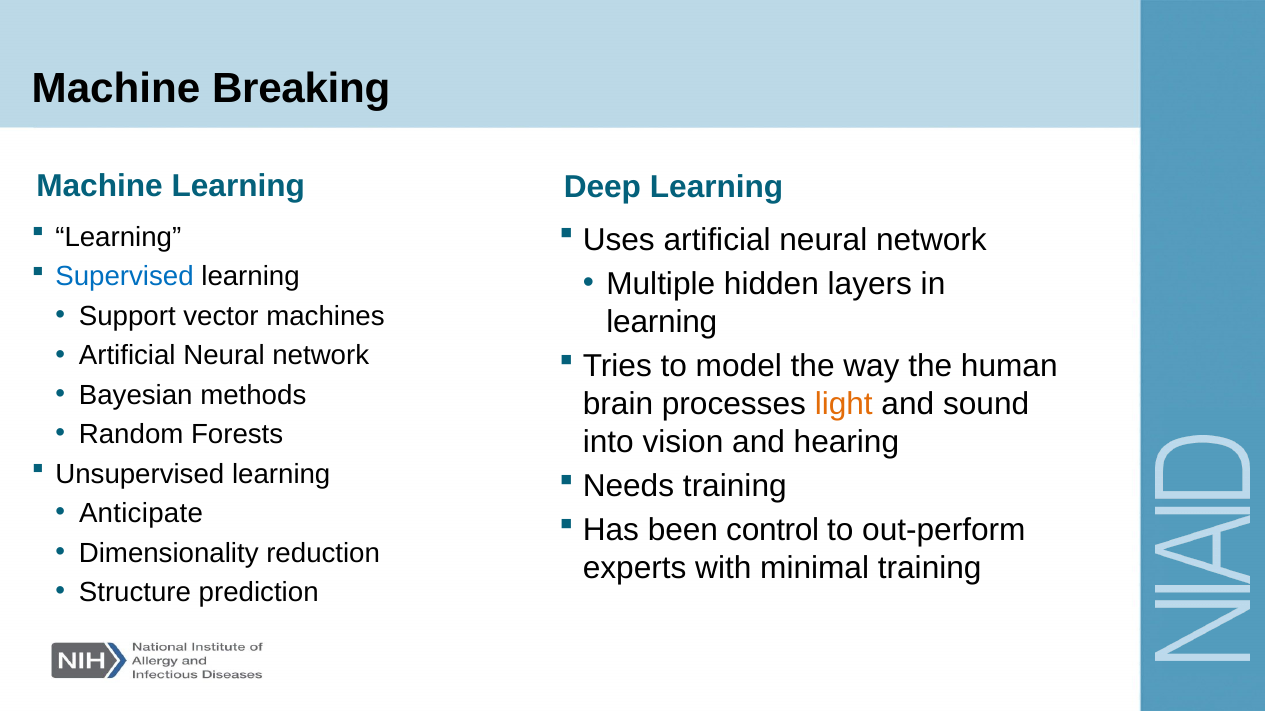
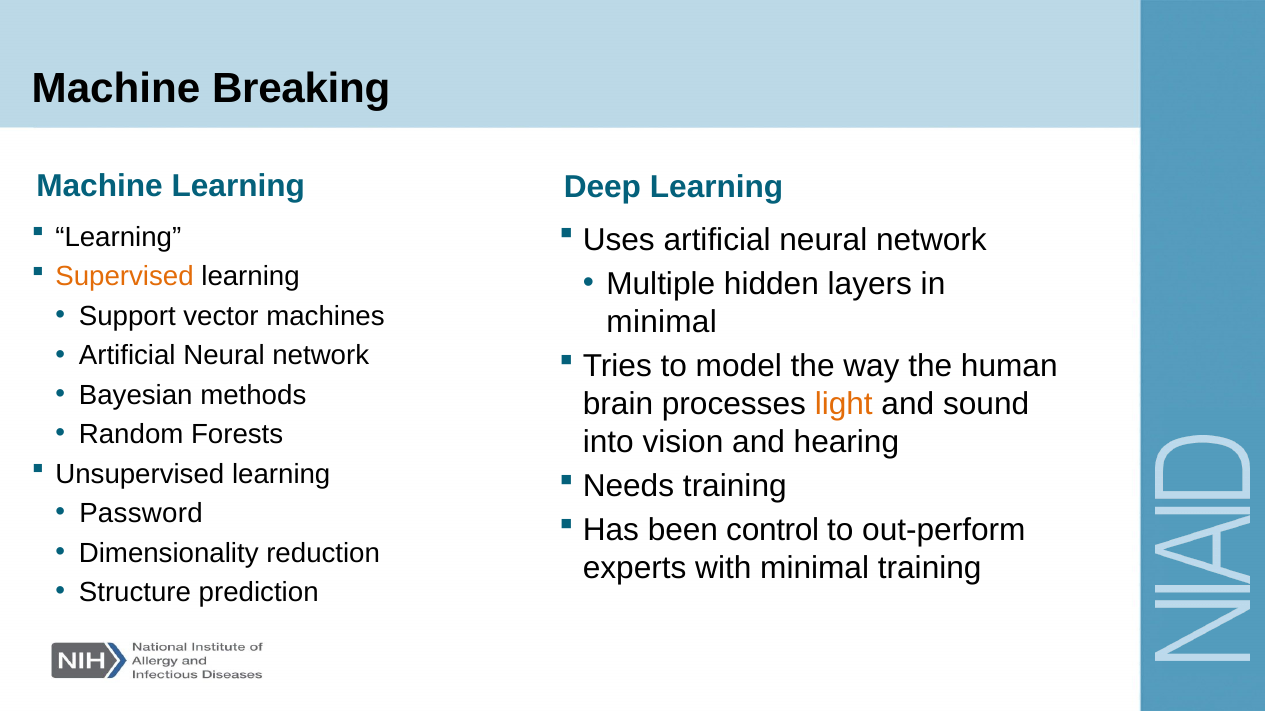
Supervised colour: blue -> orange (125, 277)
learning: learning -> minimal (662, 322)
Anticipate: Anticipate -> Password (141, 514)
